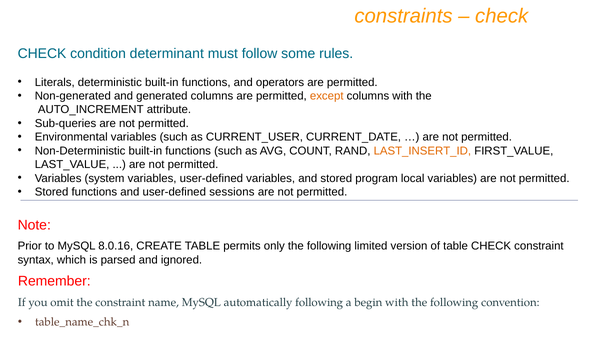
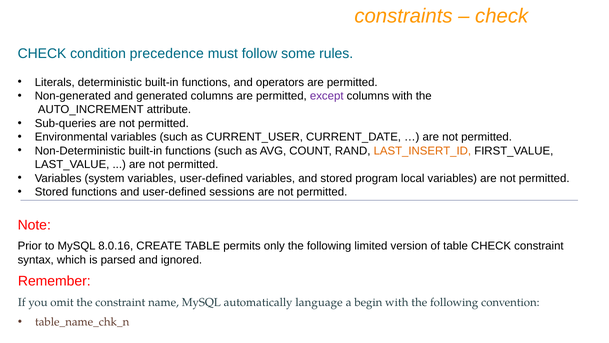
determinant: determinant -> precedence (167, 53)
except colour: orange -> purple (327, 96)
automatically following: following -> language (319, 302)
